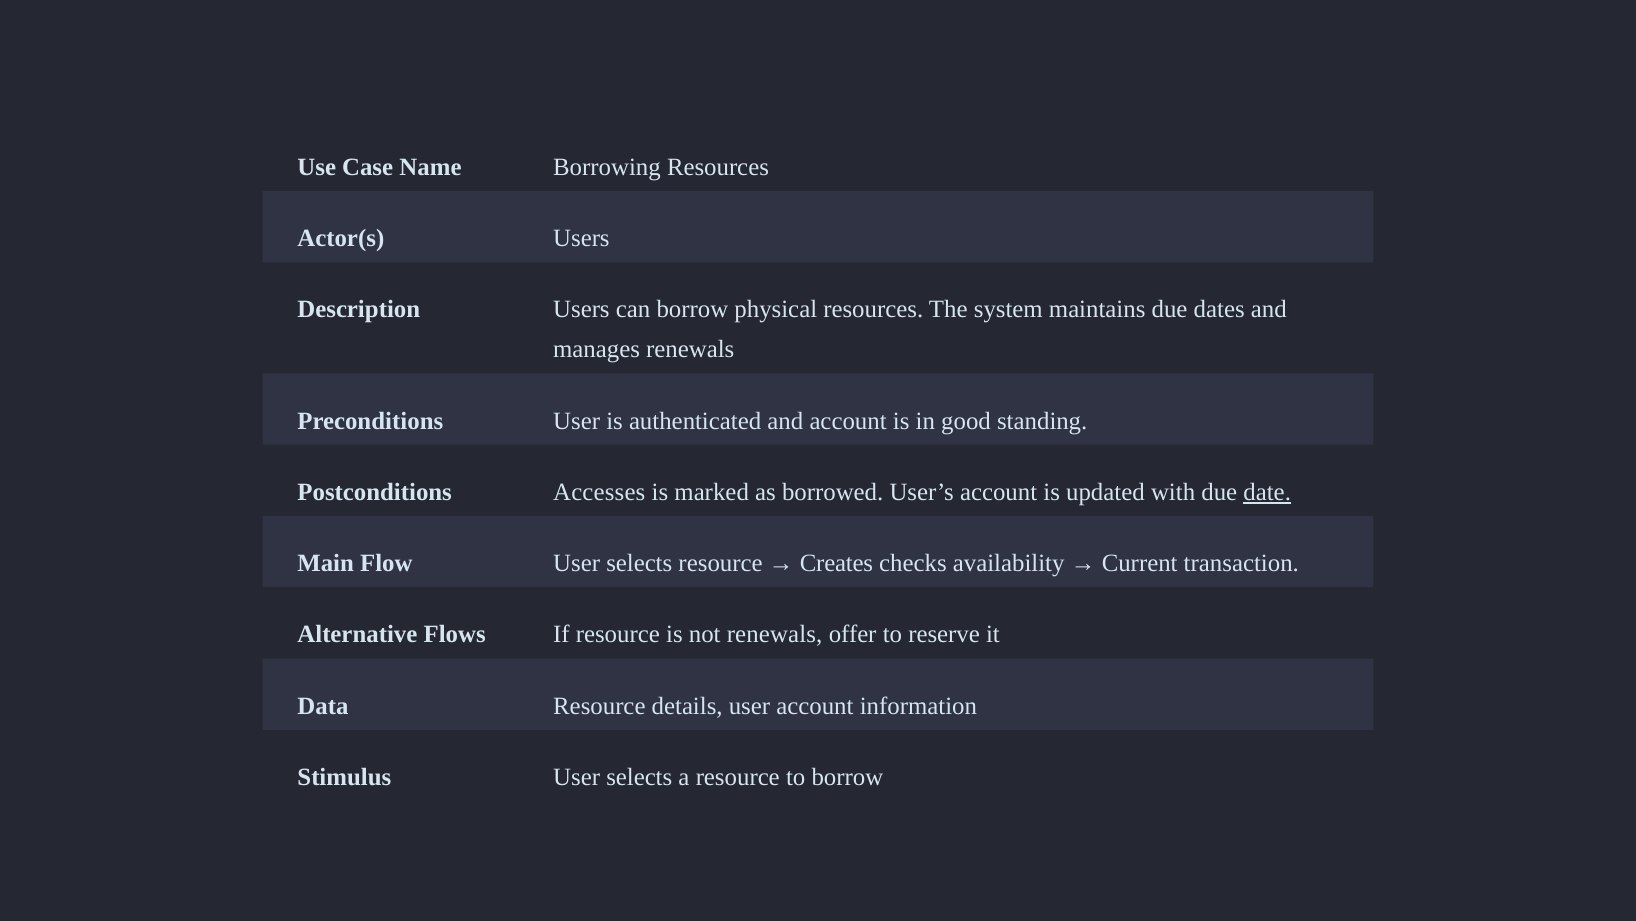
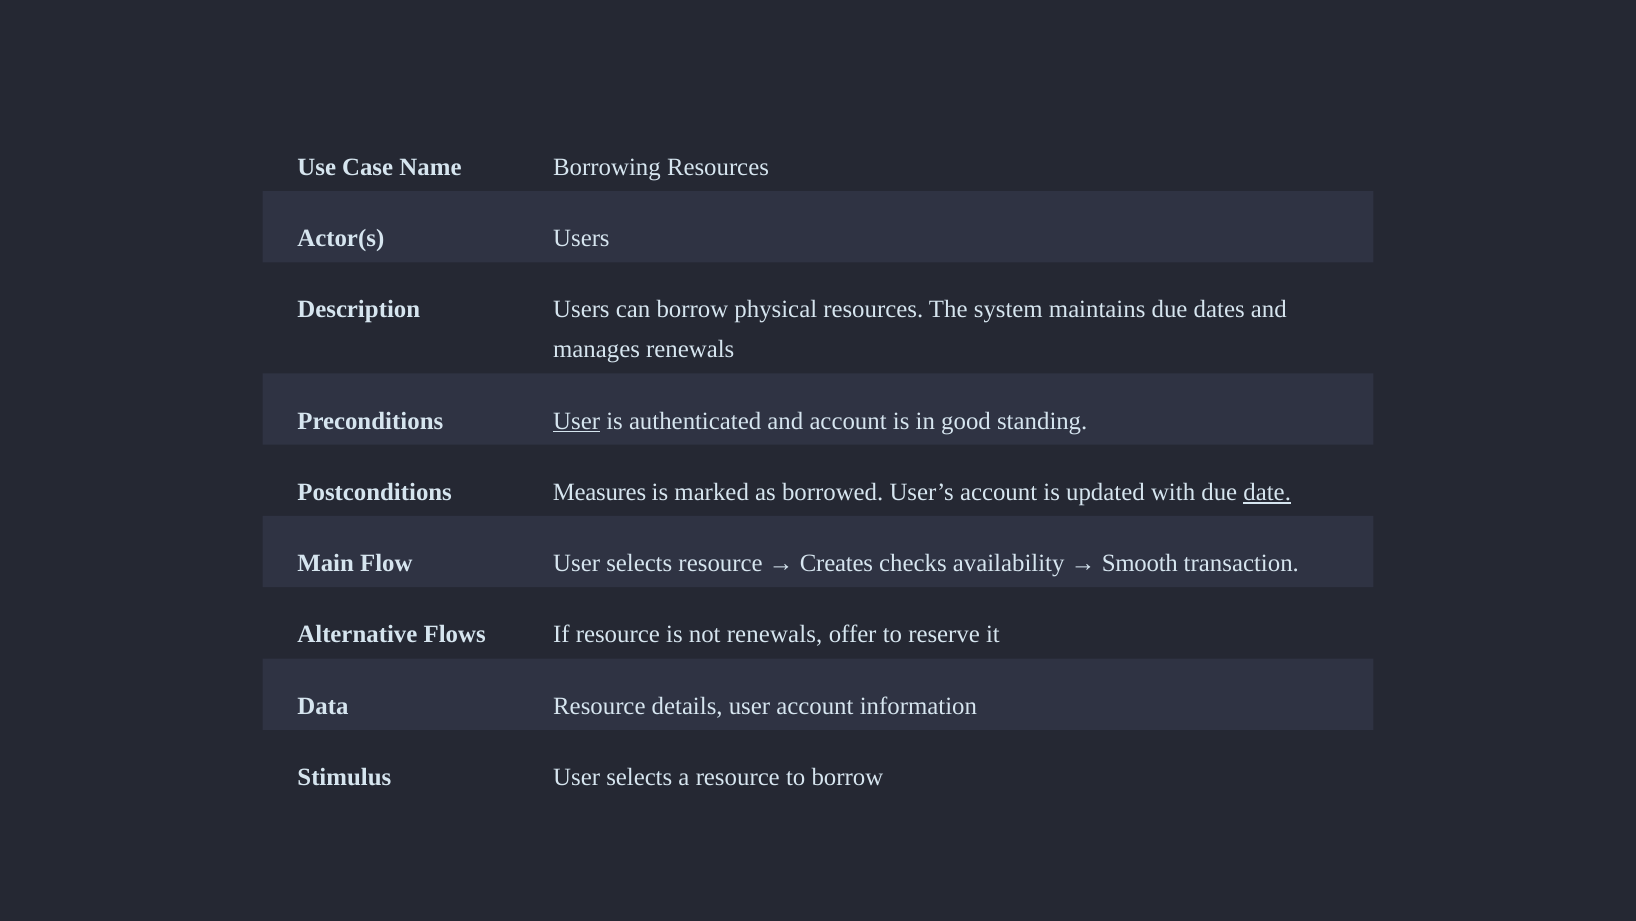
User underline: none -> present (577, 420)
Accesses: Accesses -> Measures (599, 492)
Current: Current -> Smooth (1140, 563)
